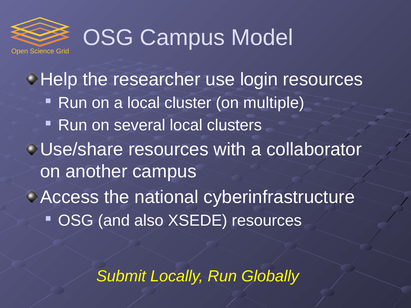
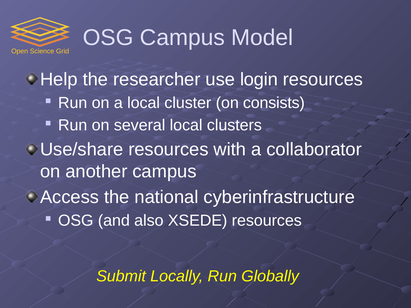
multiple: multiple -> consists (274, 103)
